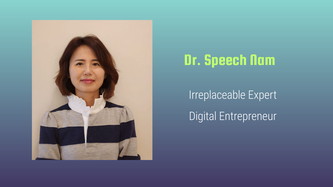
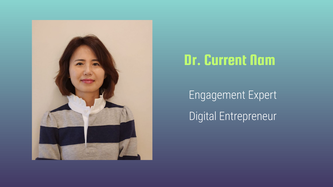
Speech: Speech -> Current (225, 60)
Irreplaceable: Irreplaceable -> Engagement (217, 95)
